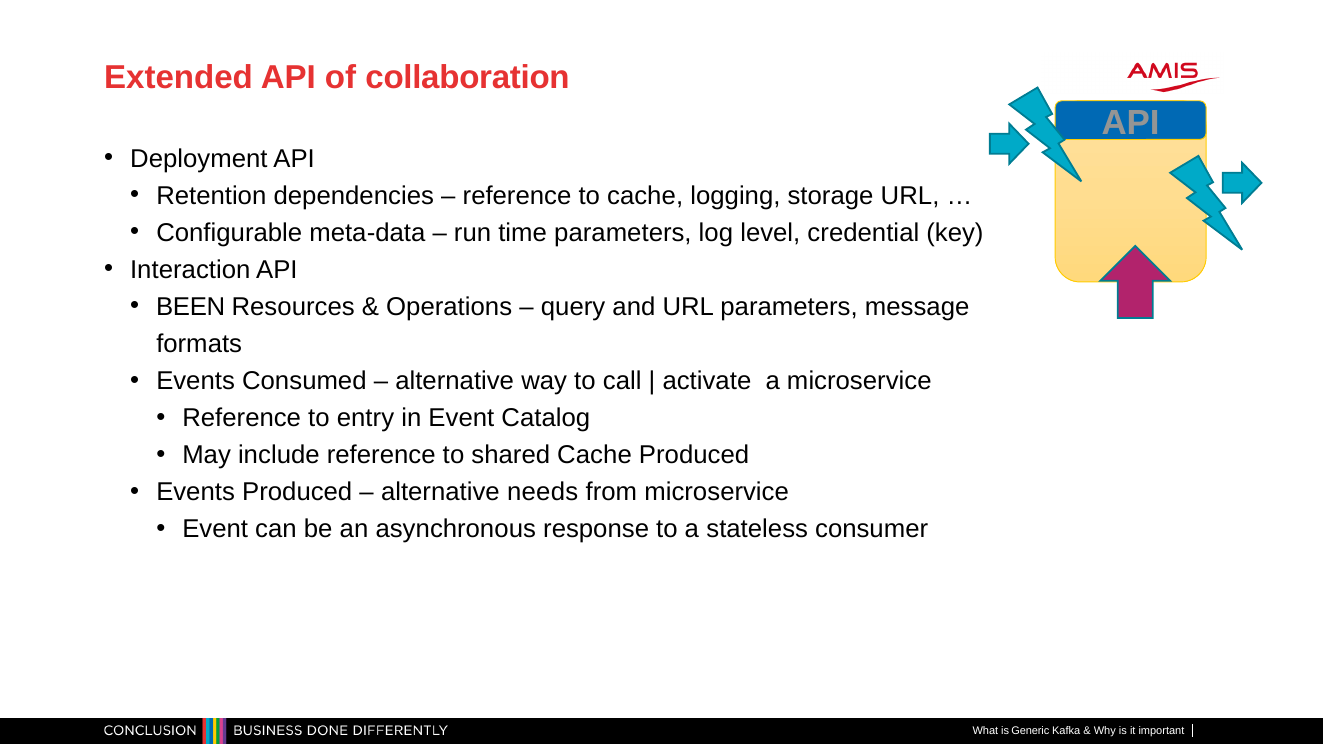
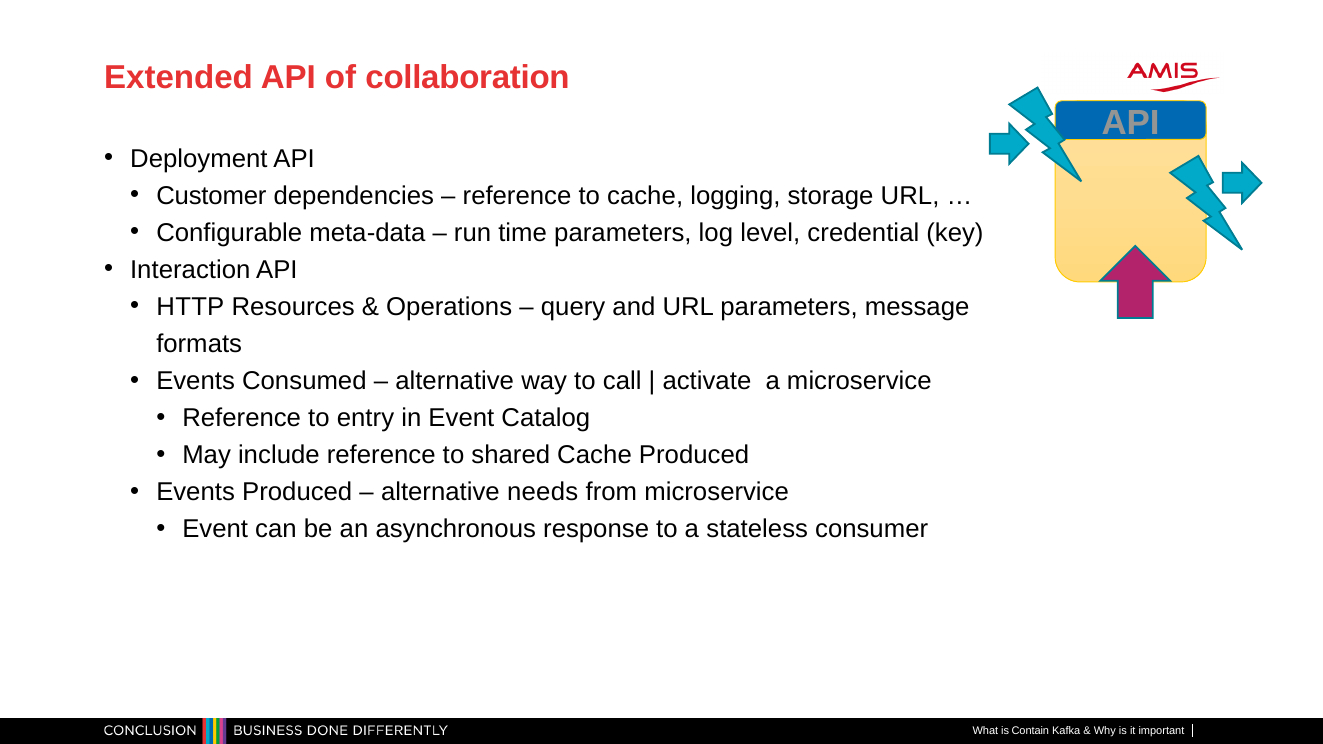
Retention: Retention -> Customer (211, 196)
BEEN: BEEN -> HTTP (190, 307)
Generic: Generic -> Contain (1030, 731)
